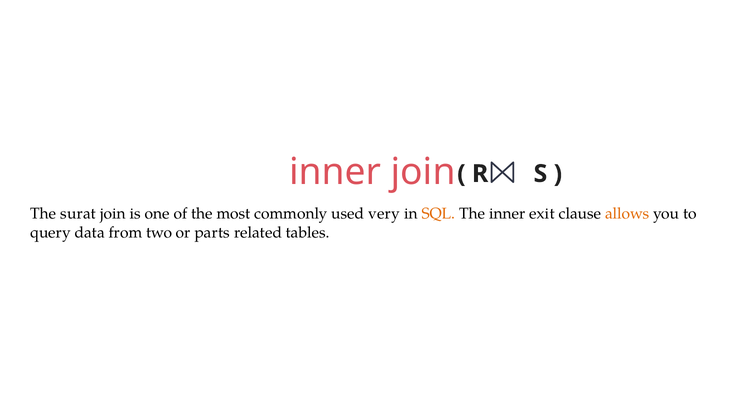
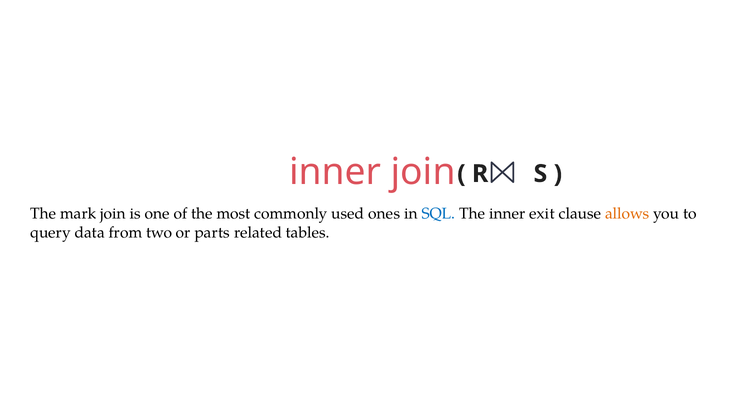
surat: surat -> mark (78, 214)
very: very -> ones (384, 214)
SQL colour: orange -> blue (438, 214)
